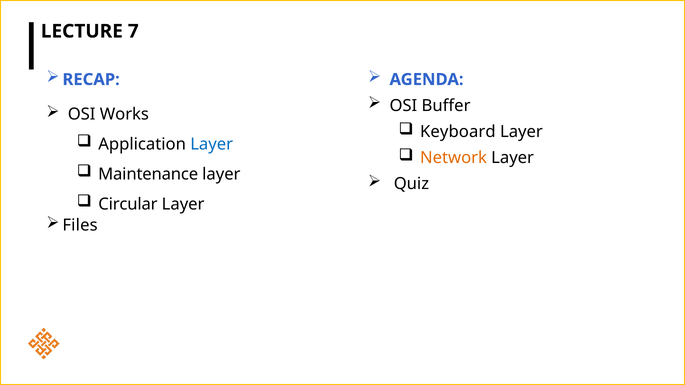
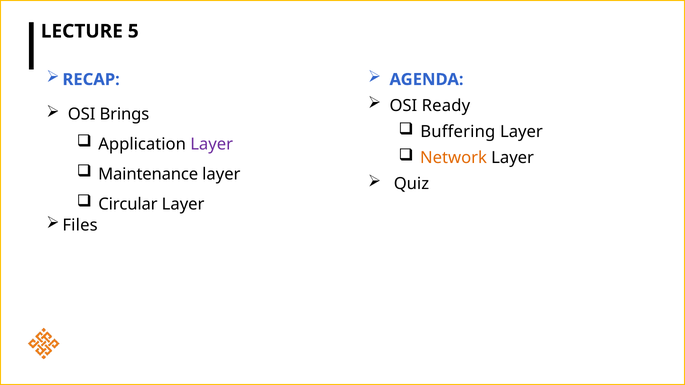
7: 7 -> 5 (133, 31)
Buffer: Buffer -> Ready (446, 106)
Works: Works -> Brings (124, 114)
Keyboard: Keyboard -> Buffering (458, 132)
Layer colour: blue -> purple (212, 144)
